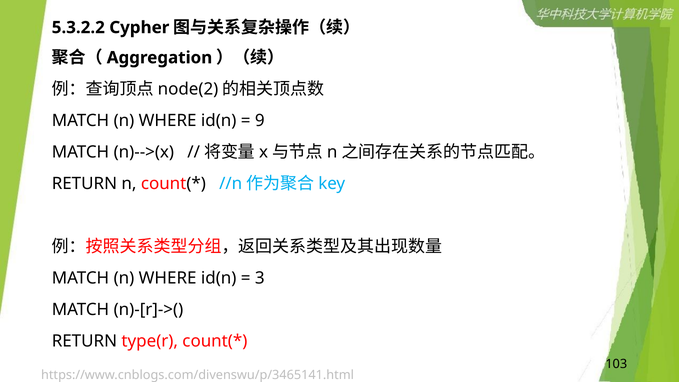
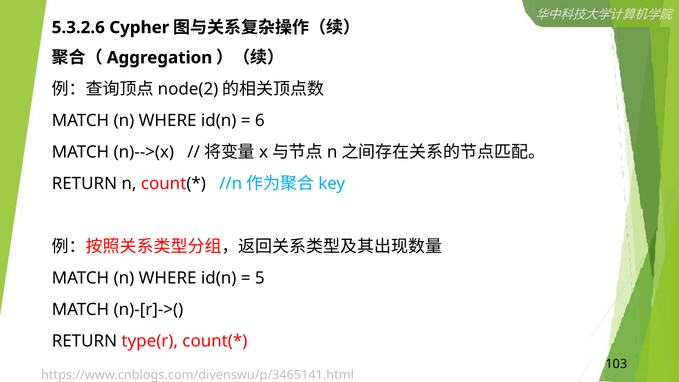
5.3.2.2: 5.3.2.2 -> 5.3.2.6 (78, 28)
9: 9 -> 6 (260, 121)
3: 3 -> 5 (260, 278)
